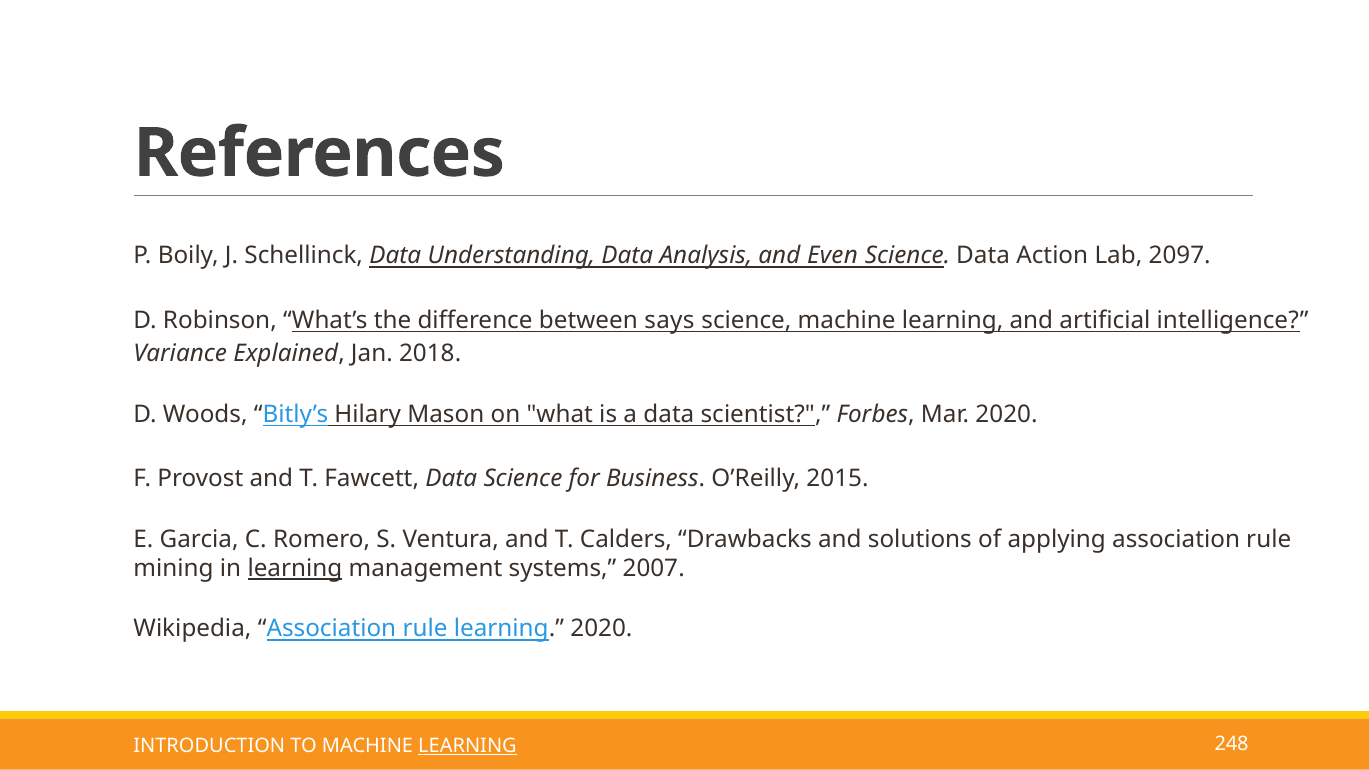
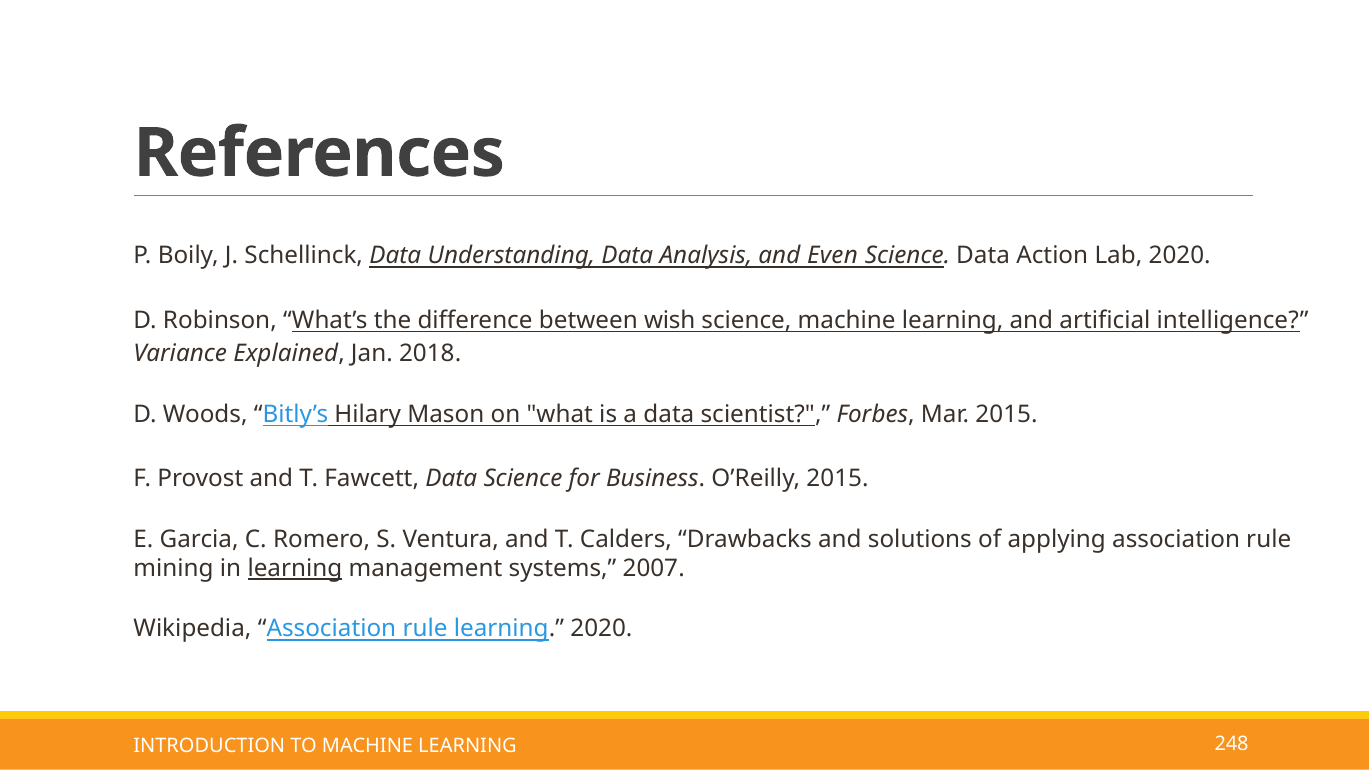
Lab 2097: 2097 -> 2020 (1180, 256)
says: says -> wish (670, 321)
Mar 2020: 2020 -> 2015 (1007, 414)
LEARNING underline: present -> none (467, 746)
